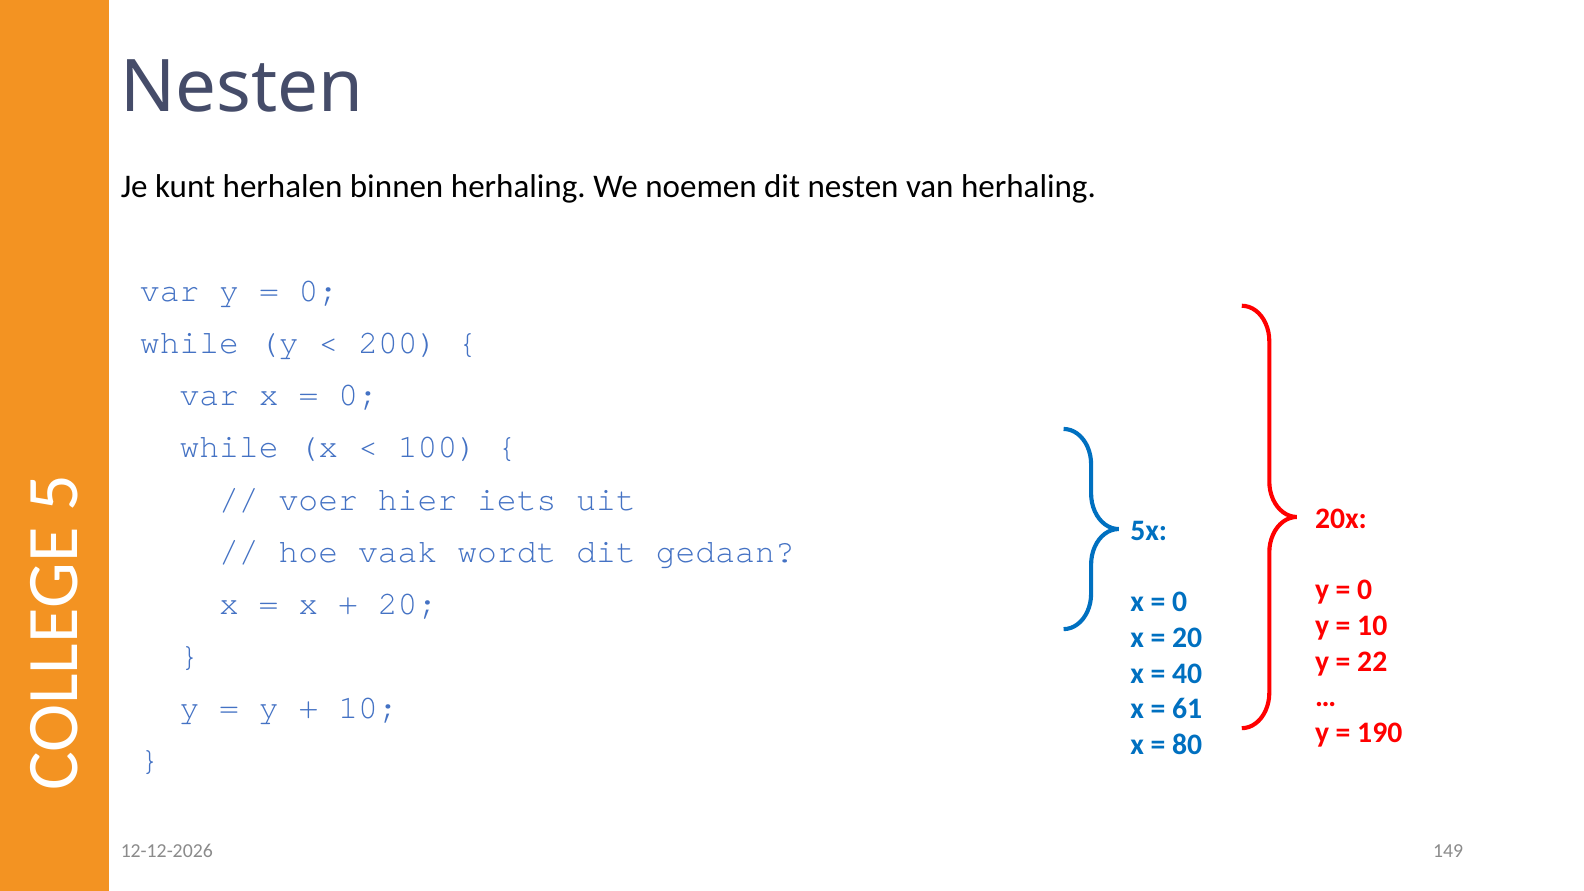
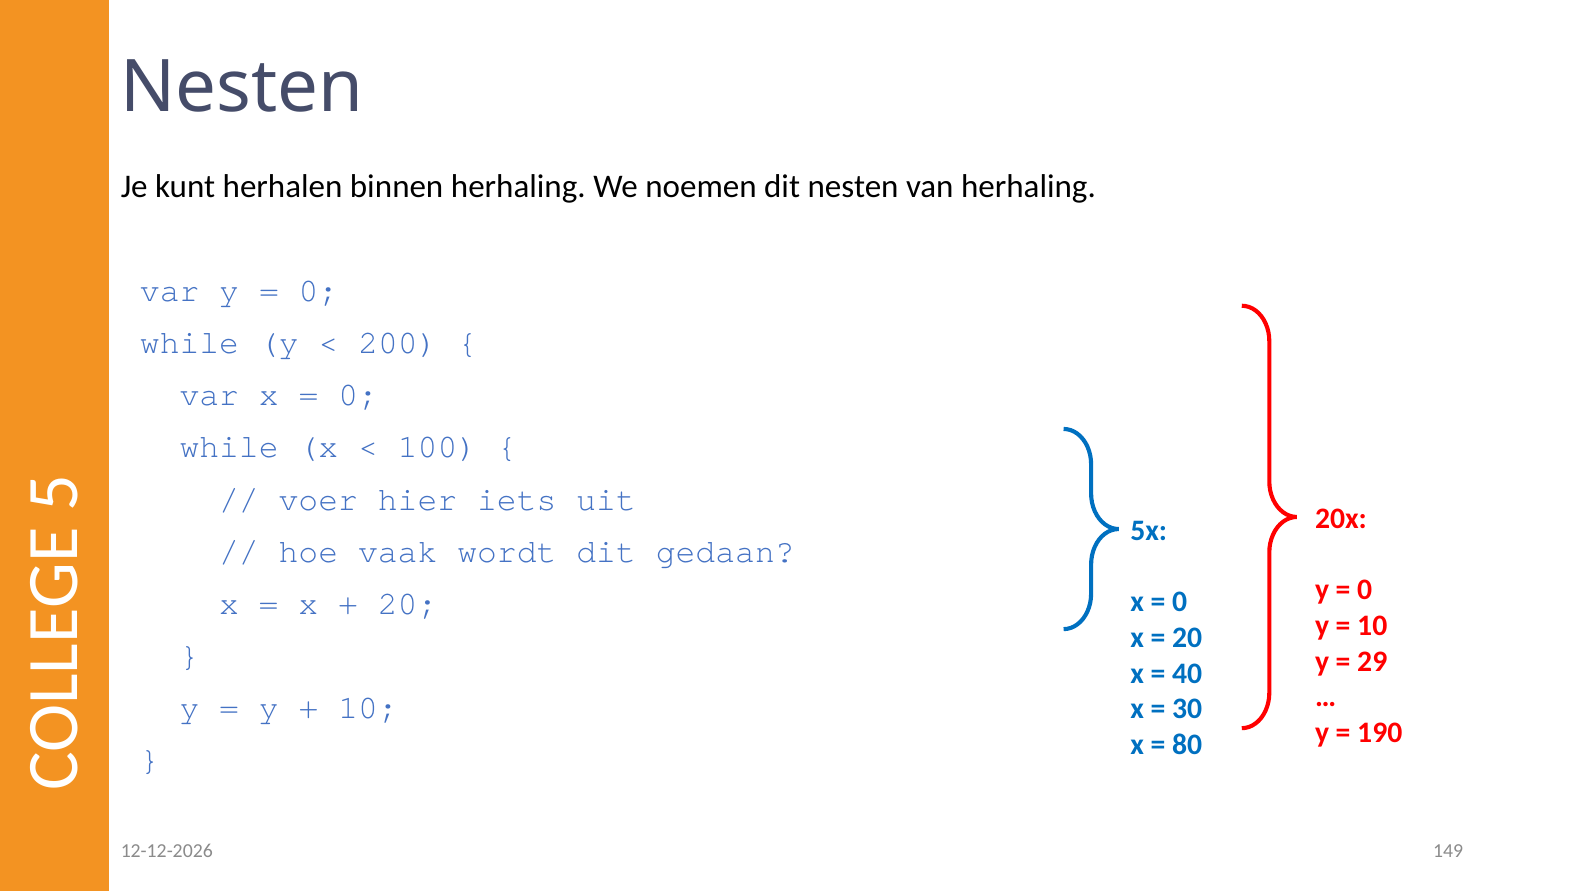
22: 22 -> 29 (1372, 661)
61: 61 -> 30 (1187, 709)
